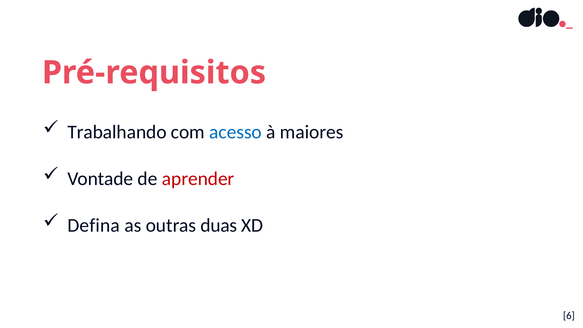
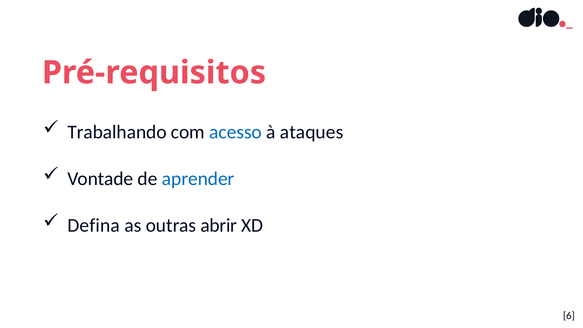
maiores: maiores -> ataques (312, 132)
aprender colour: red -> blue (198, 179)
duas: duas -> abrir (219, 225)
